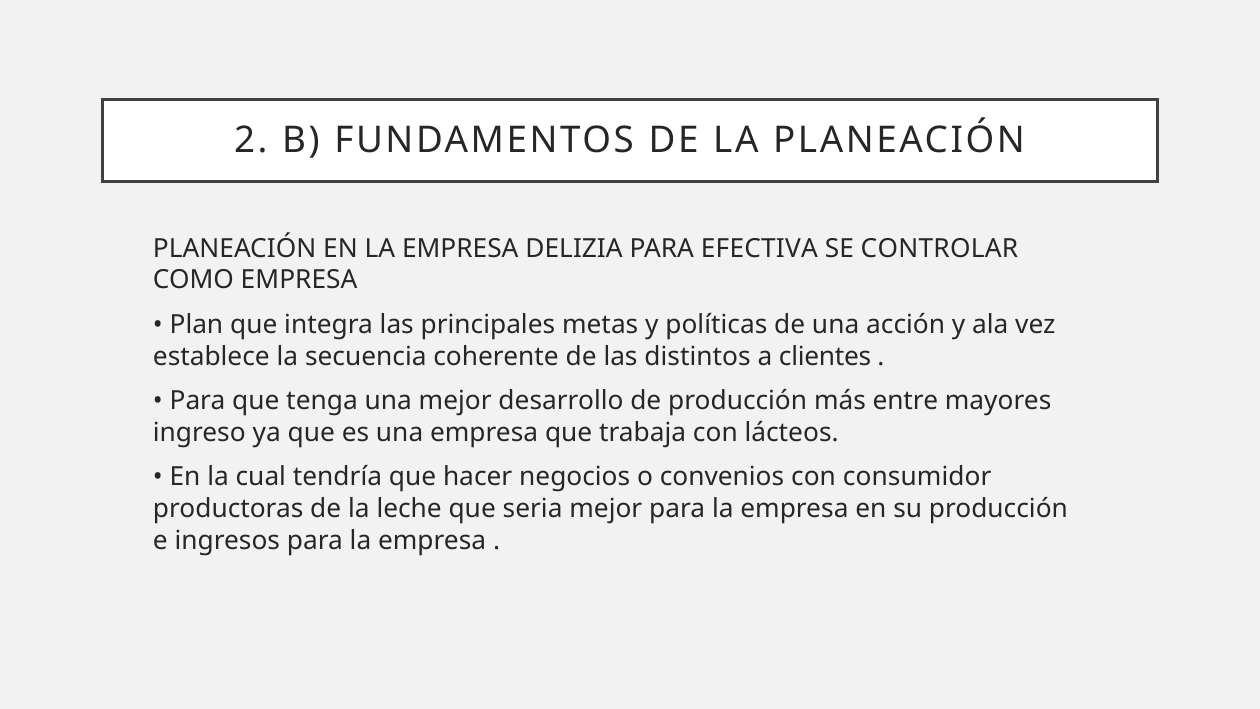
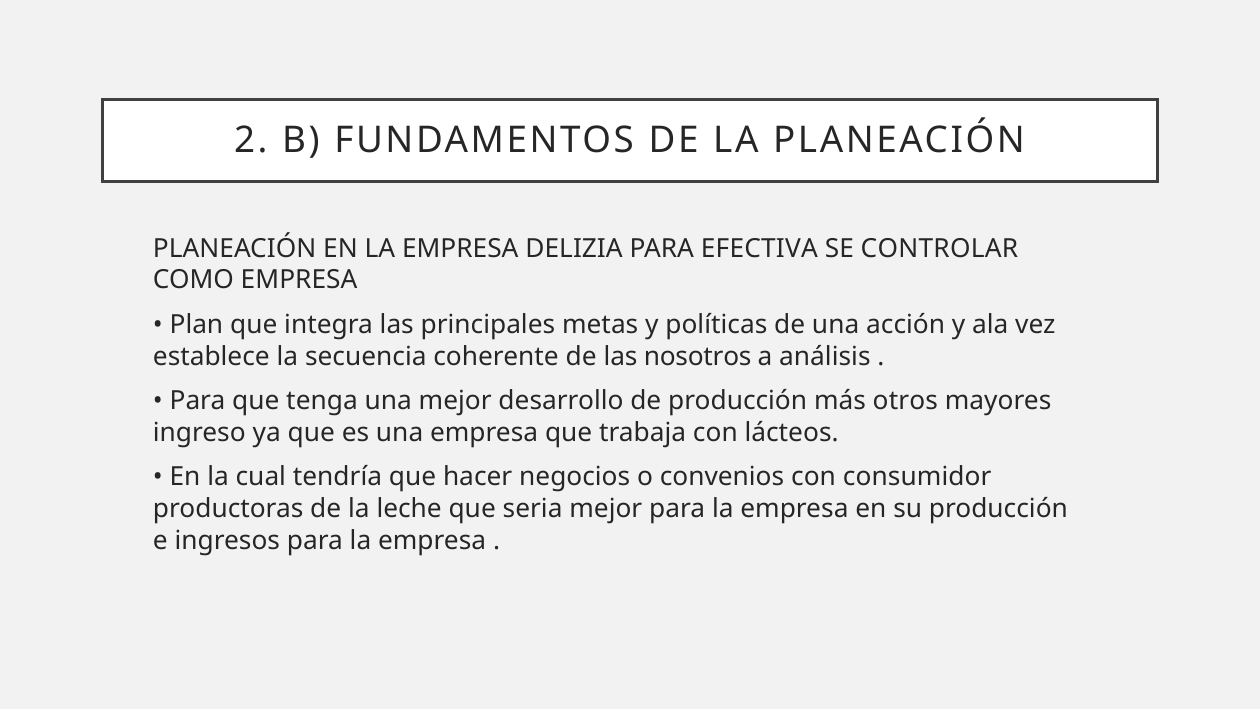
distintos: distintos -> nosotros (698, 356)
clientes: clientes -> análisis (825, 356)
entre: entre -> otros (905, 401)
